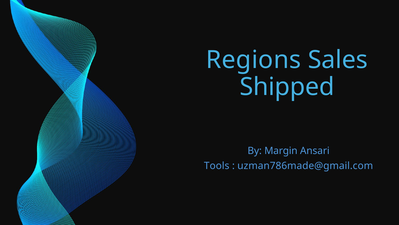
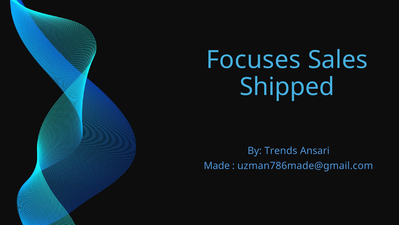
Regions: Regions -> Focuses (253, 60)
Margin: Margin -> Trends (281, 150)
Tools: Tools -> Made (217, 165)
